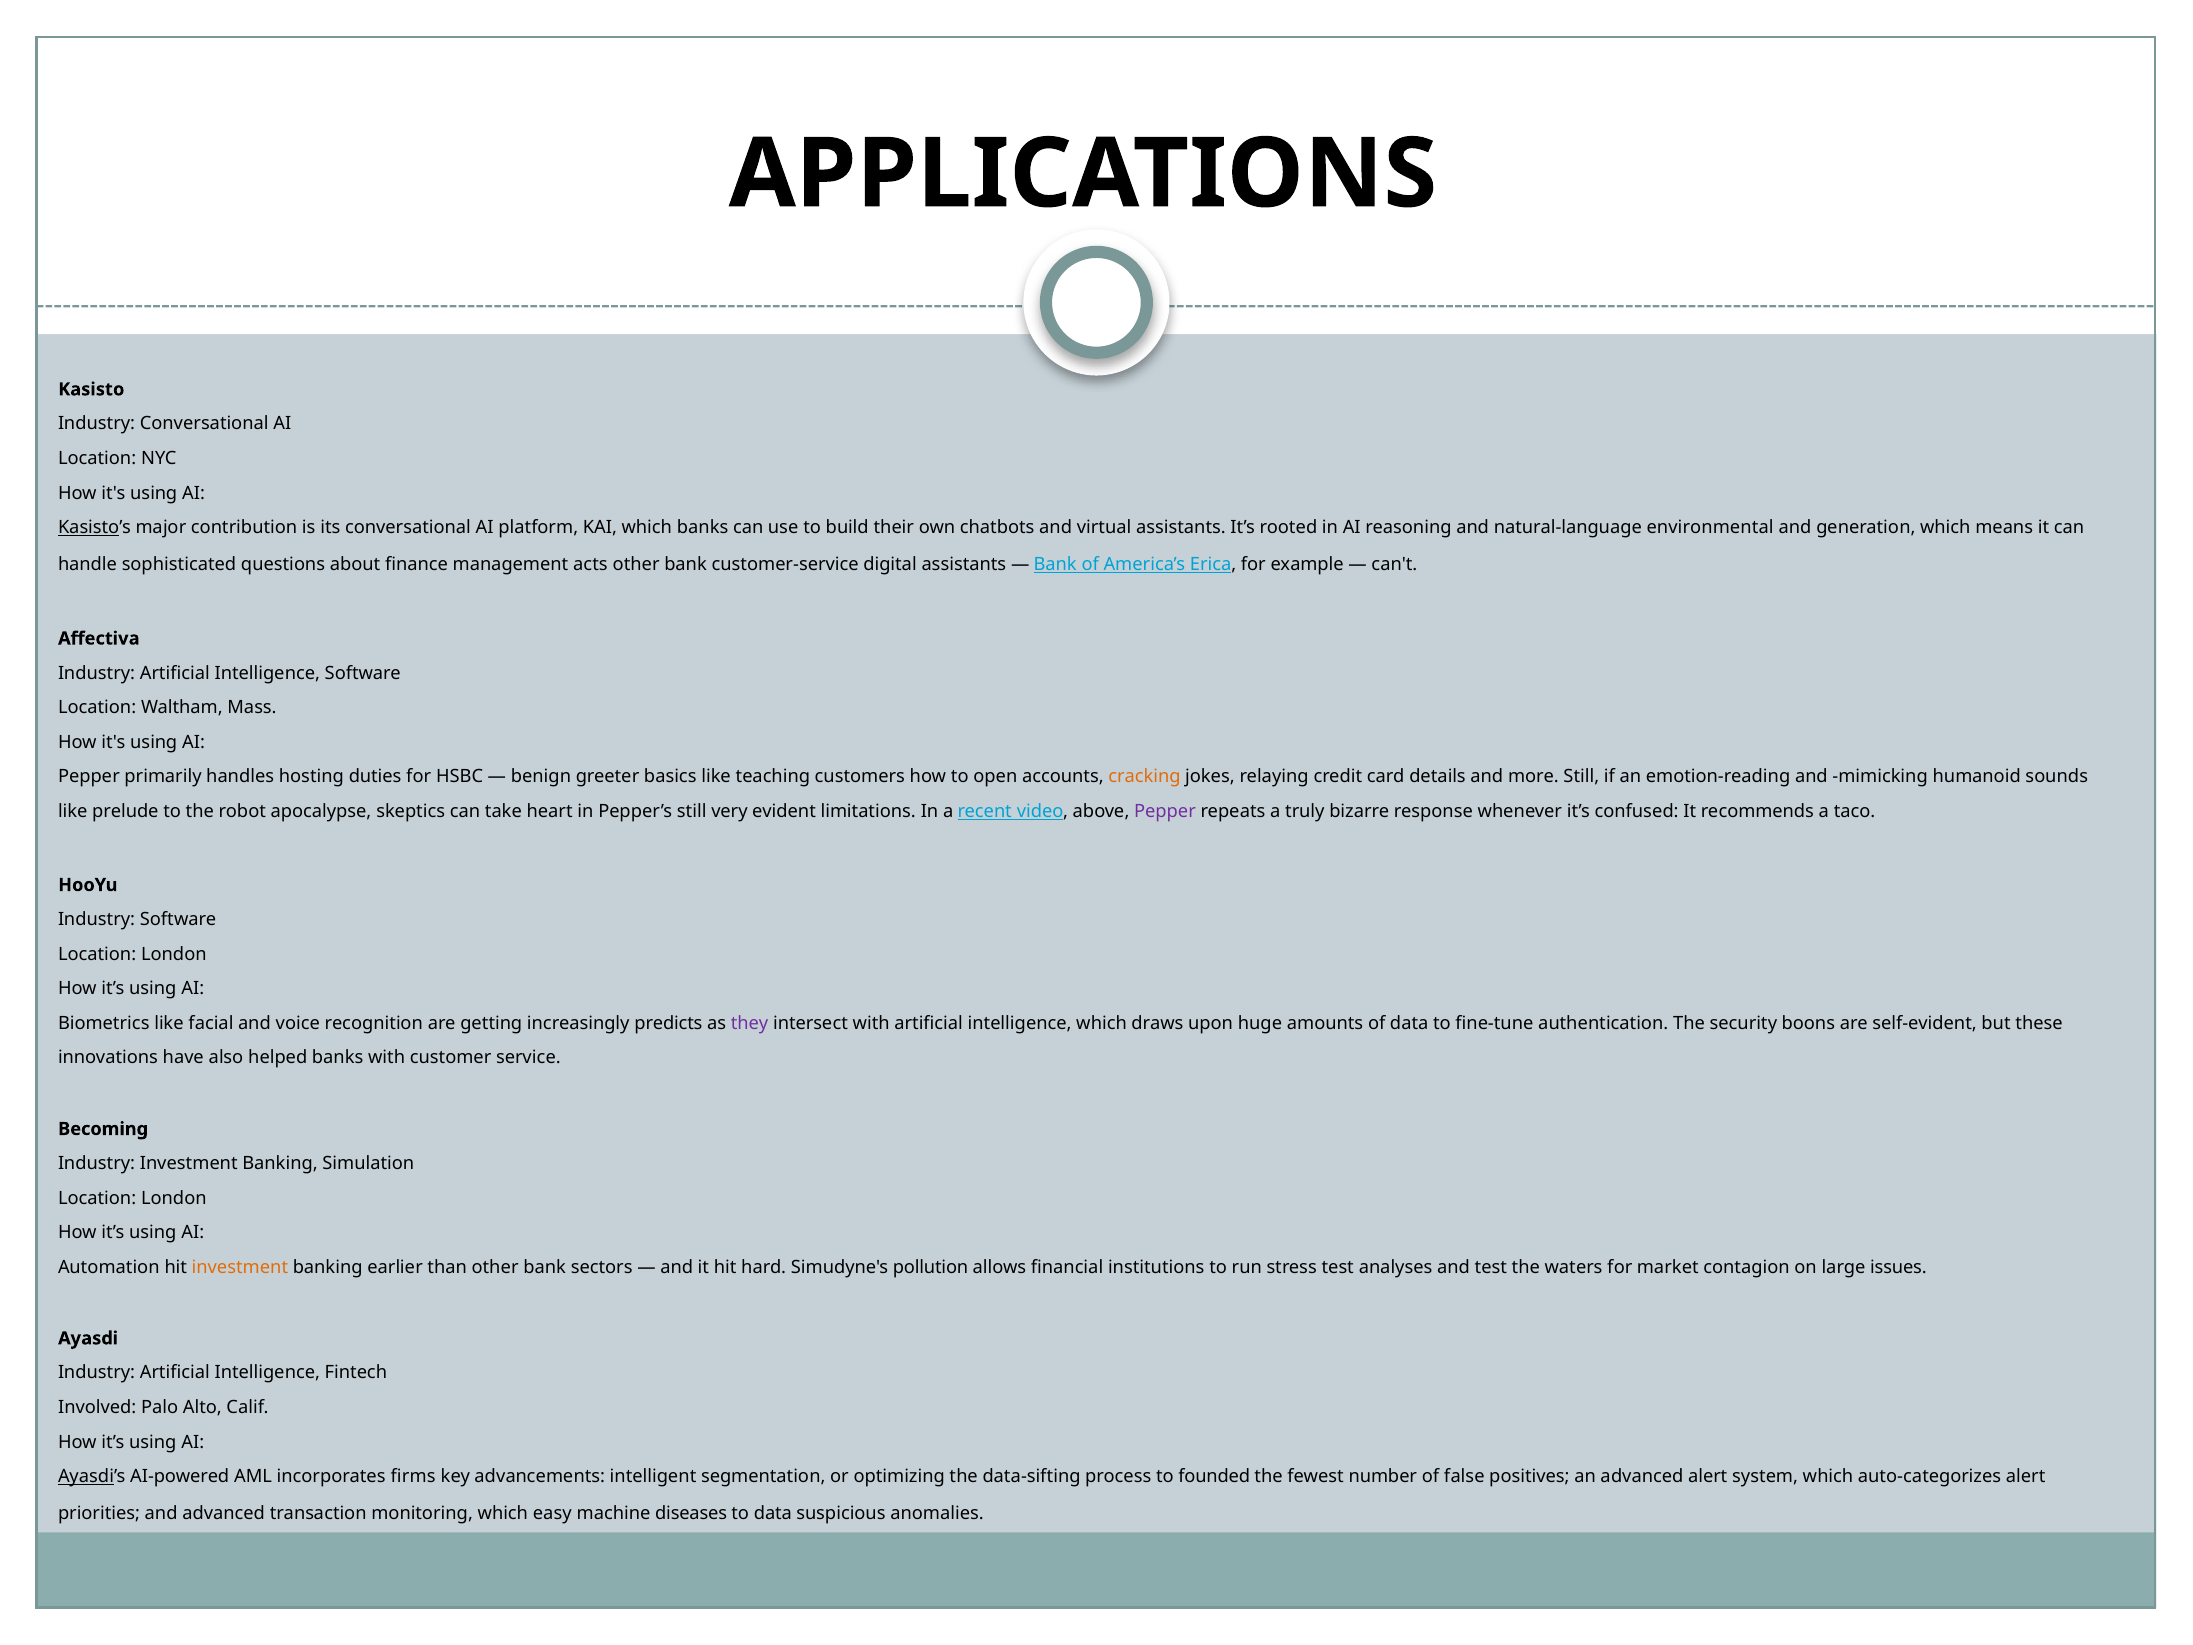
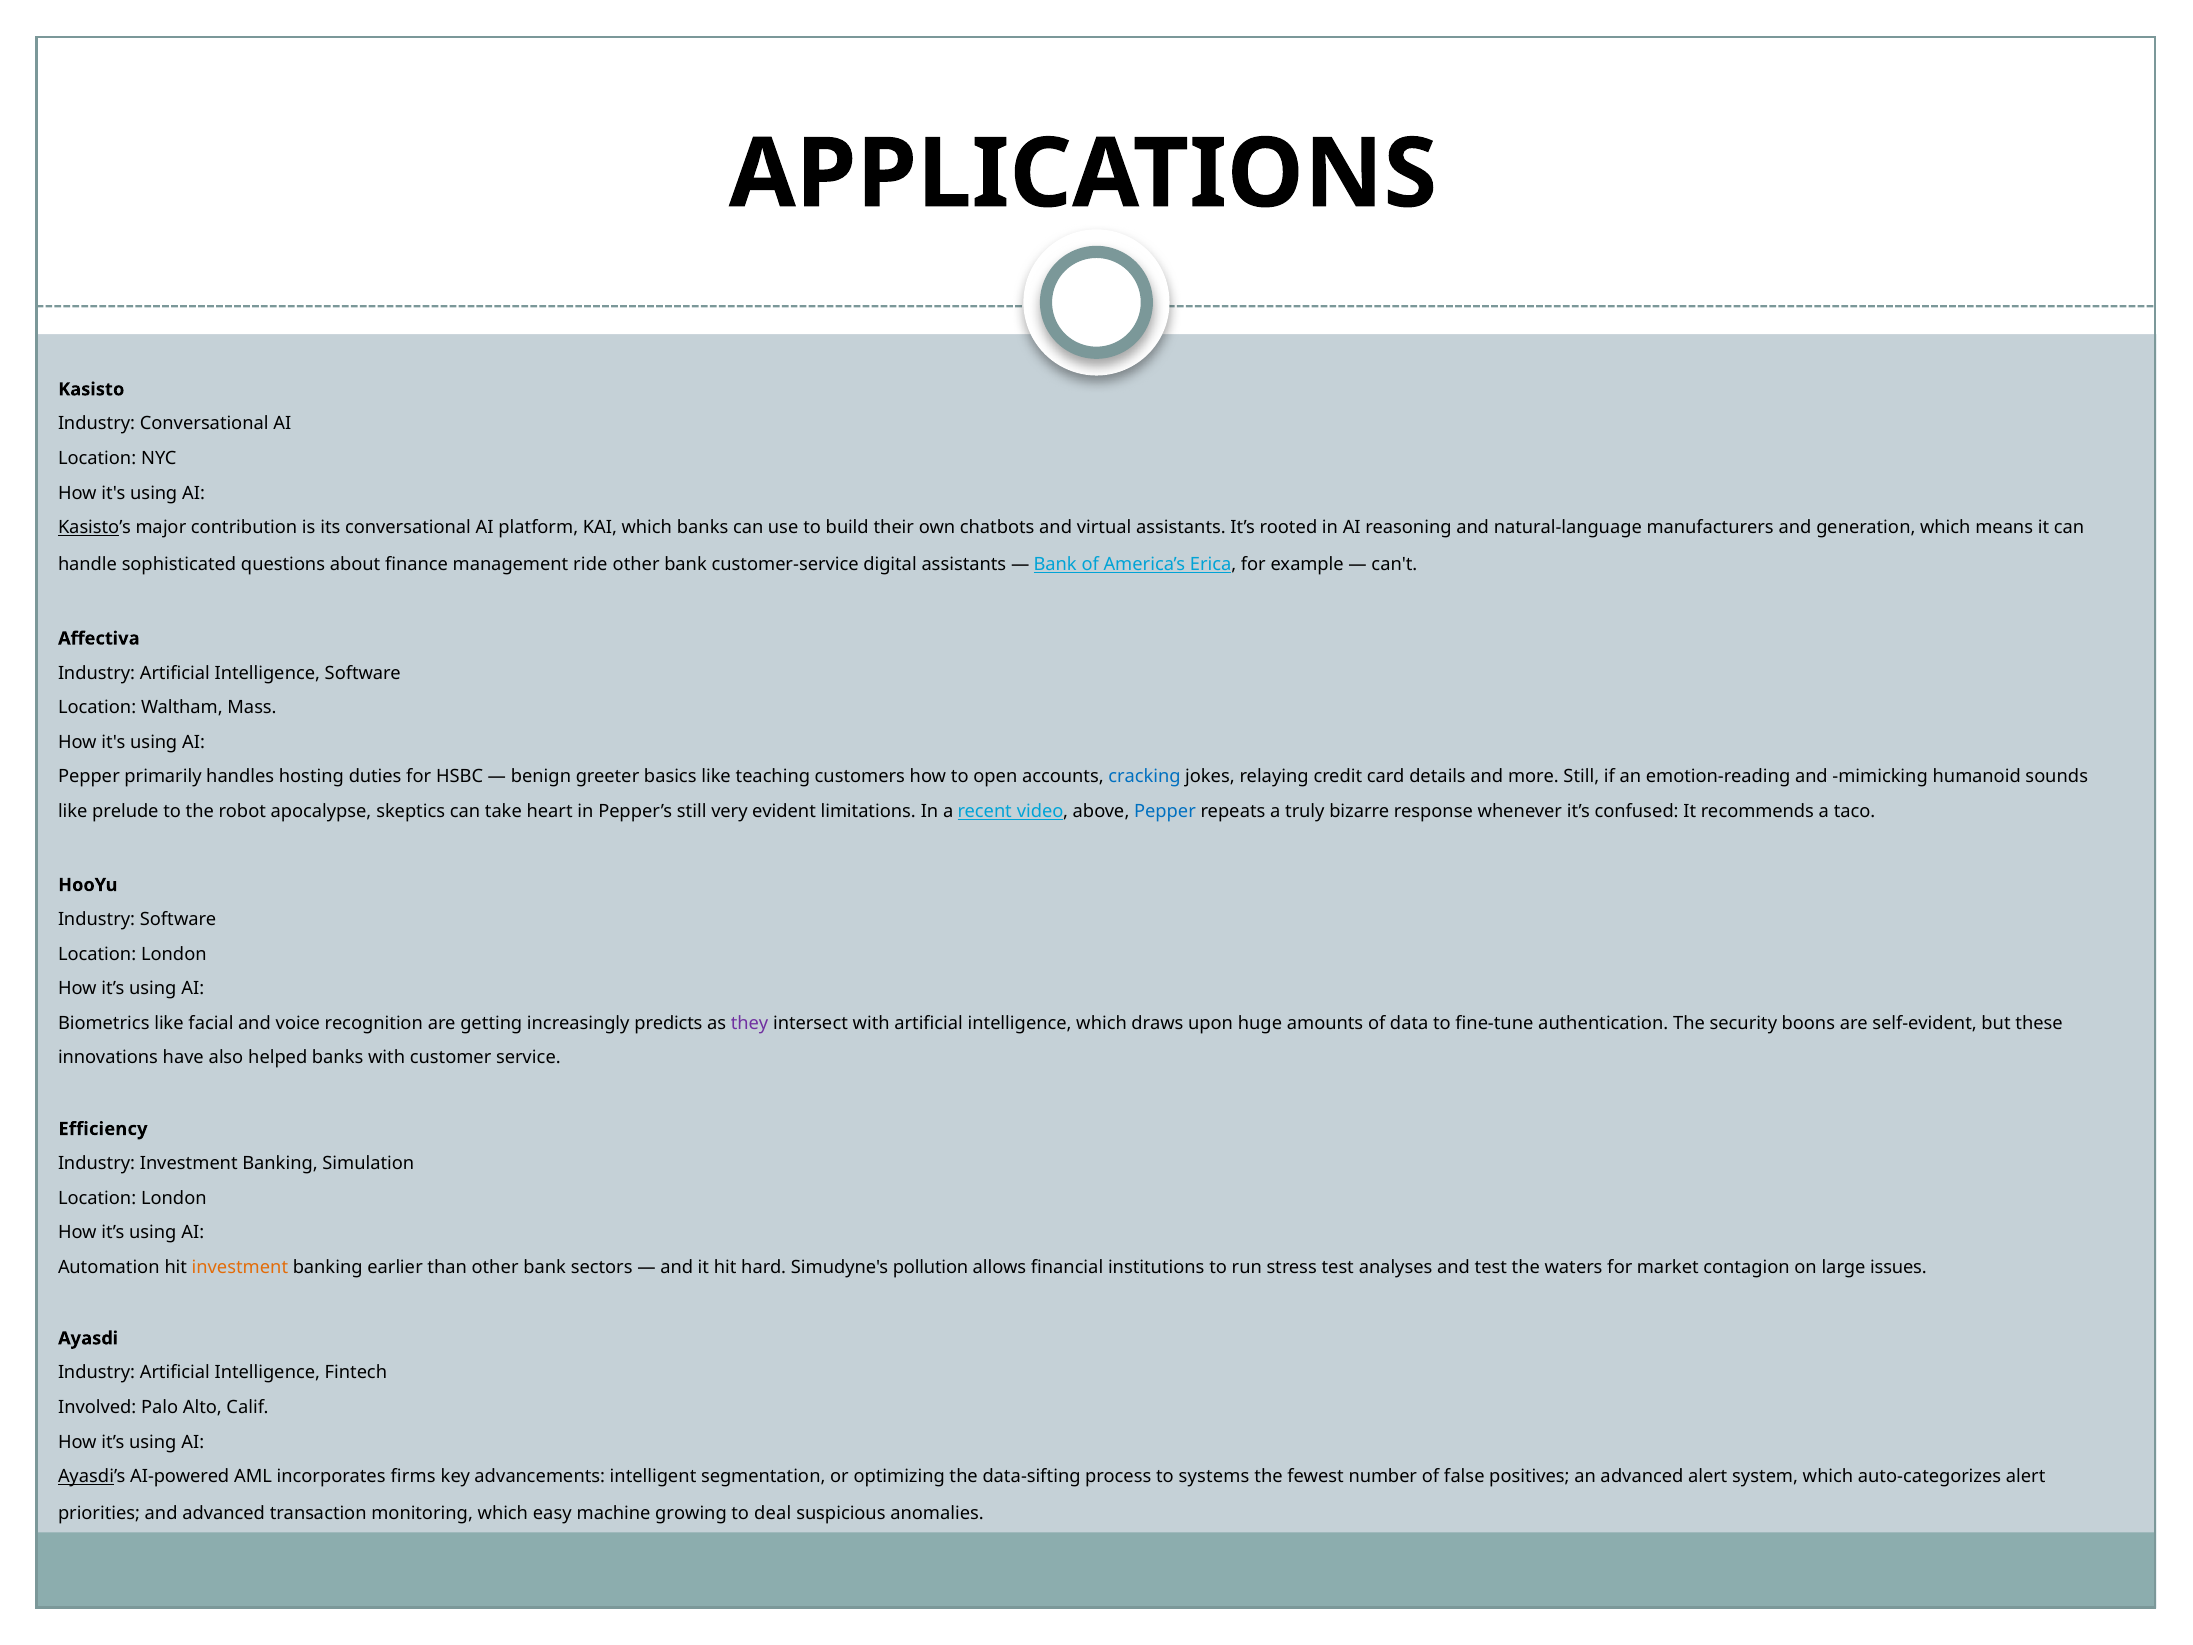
environmental: environmental -> manufacturers (1710, 527)
acts: acts -> ride (590, 565)
cracking colour: orange -> blue (1145, 777)
Pepper colour: purple -> blue (1165, 811)
Becoming: Becoming -> Efficiency (103, 1129)
founded: founded -> systems (1214, 1476)
diseases: diseases -> growing (691, 1513)
to data: data -> deal (773, 1513)
